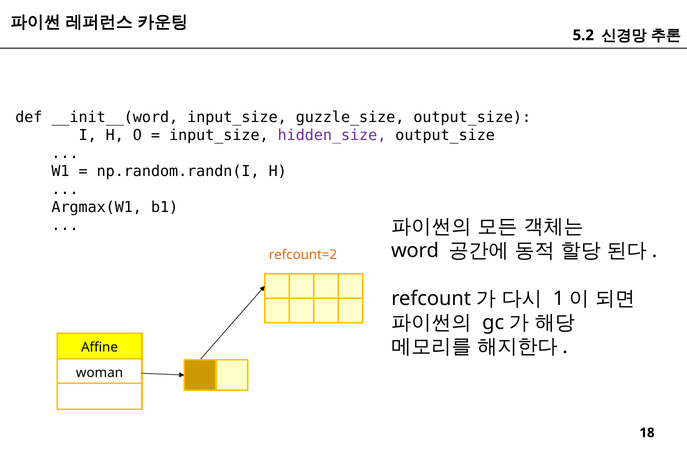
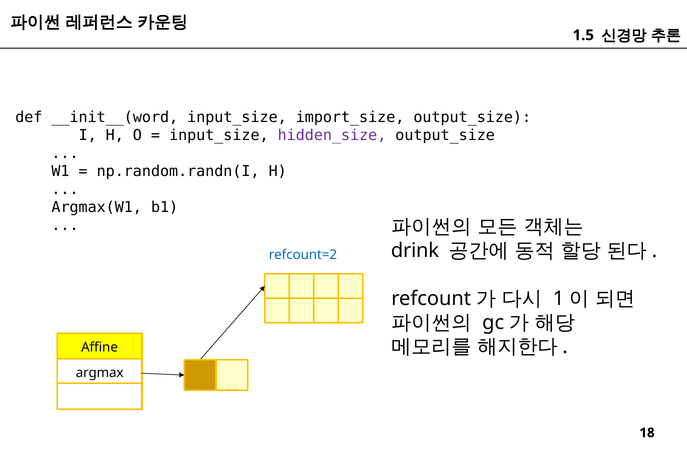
5.2: 5.2 -> 1.5 (583, 35)
guzzle_size: guzzle_size -> import_size (350, 117)
word: word -> drink (415, 251)
refcount=2 colour: orange -> blue (303, 255)
woman: woman -> argmax (100, 373)
